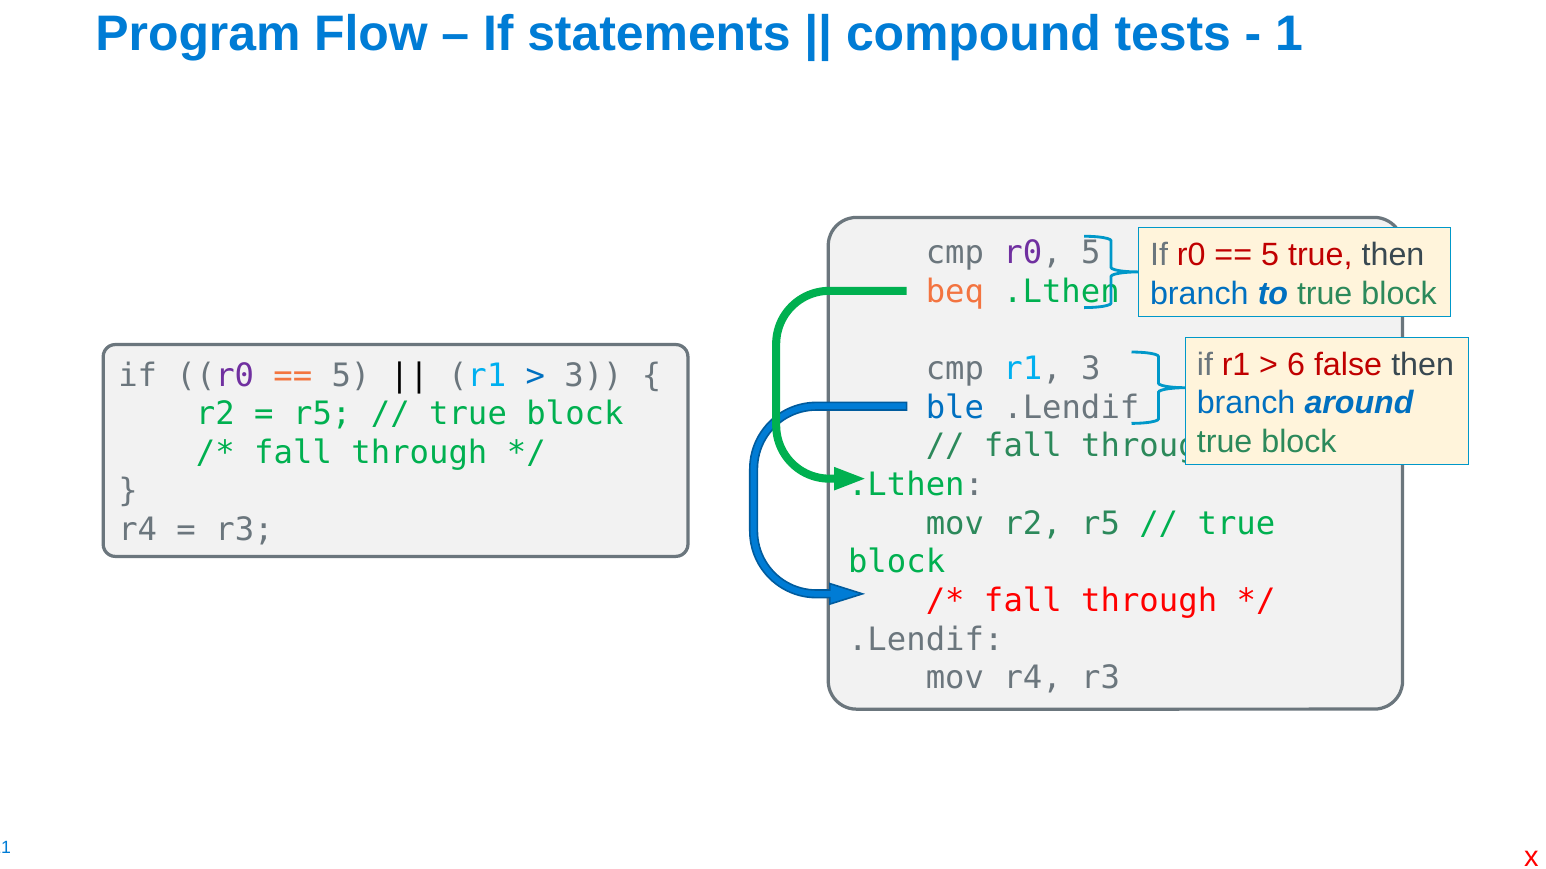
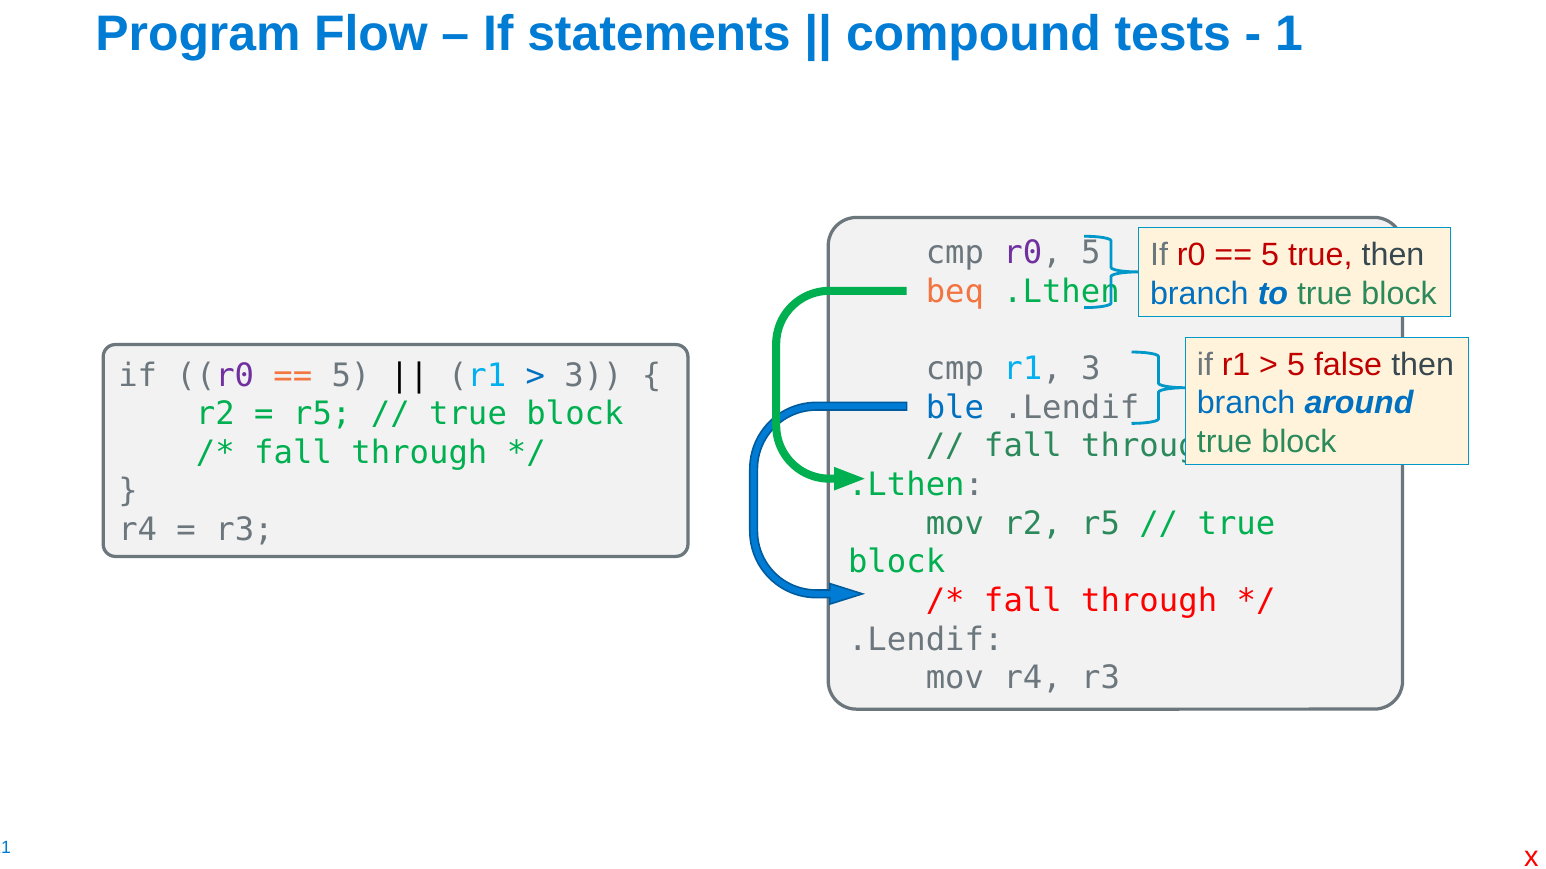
6: 6 -> 5 (1296, 365)
